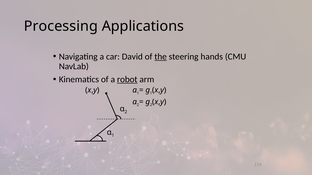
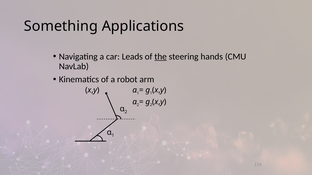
Processing: Processing -> Something (61, 26)
David: David -> Leads (132, 57)
robot underline: present -> none (127, 80)
